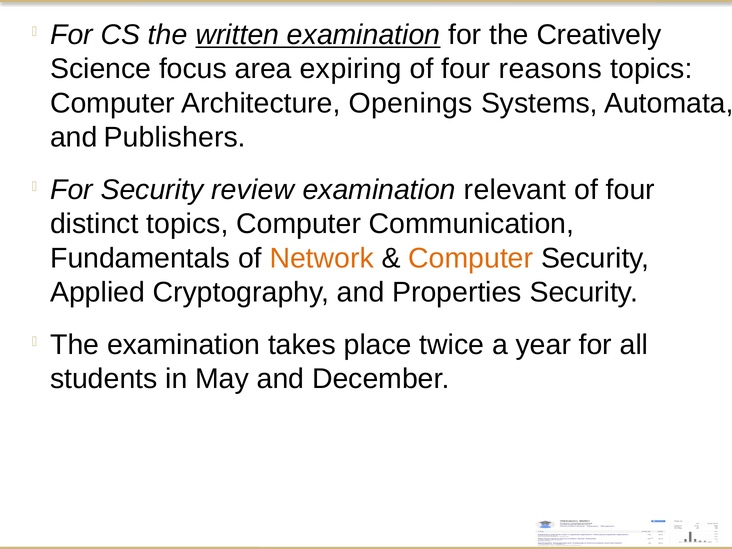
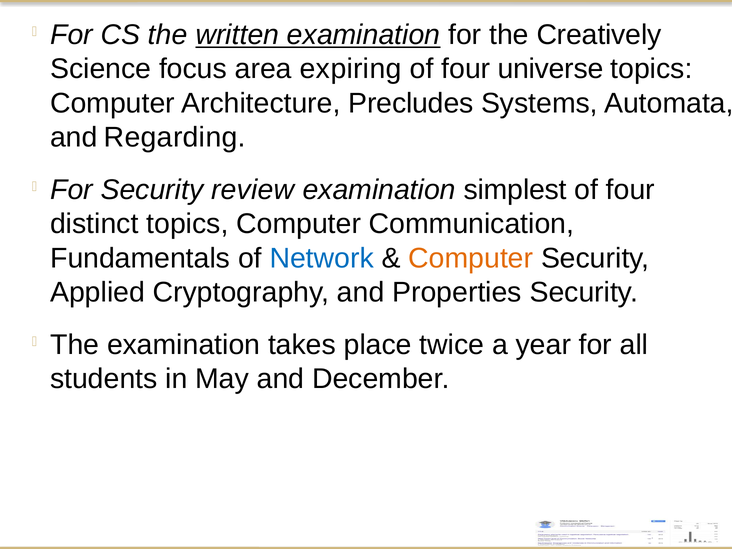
reasons: reasons -> universe (551, 69)
Openings: Openings -> Precludes (411, 103)
Publishers: Publishers -> Regarding (175, 137)
relevant: relevant -> simplest (515, 190)
Network colour: orange -> blue (322, 258)
